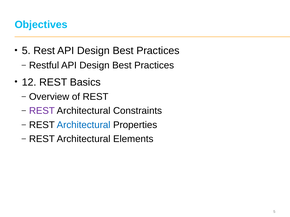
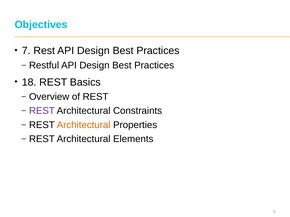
5: 5 -> 7 (26, 51)
12: 12 -> 18 (29, 82)
Architectural colour: blue -> orange (84, 125)
